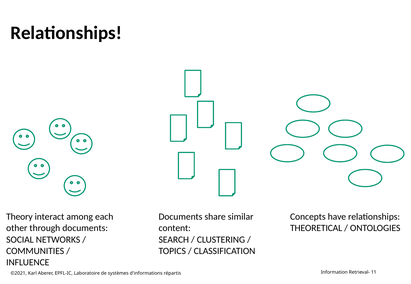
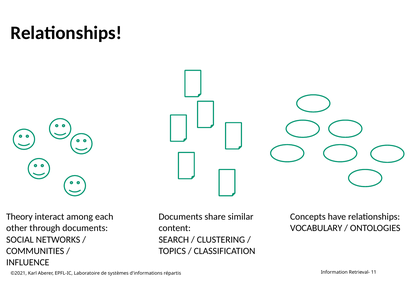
THEORETICAL: THEORETICAL -> VOCABULARY (316, 229)
